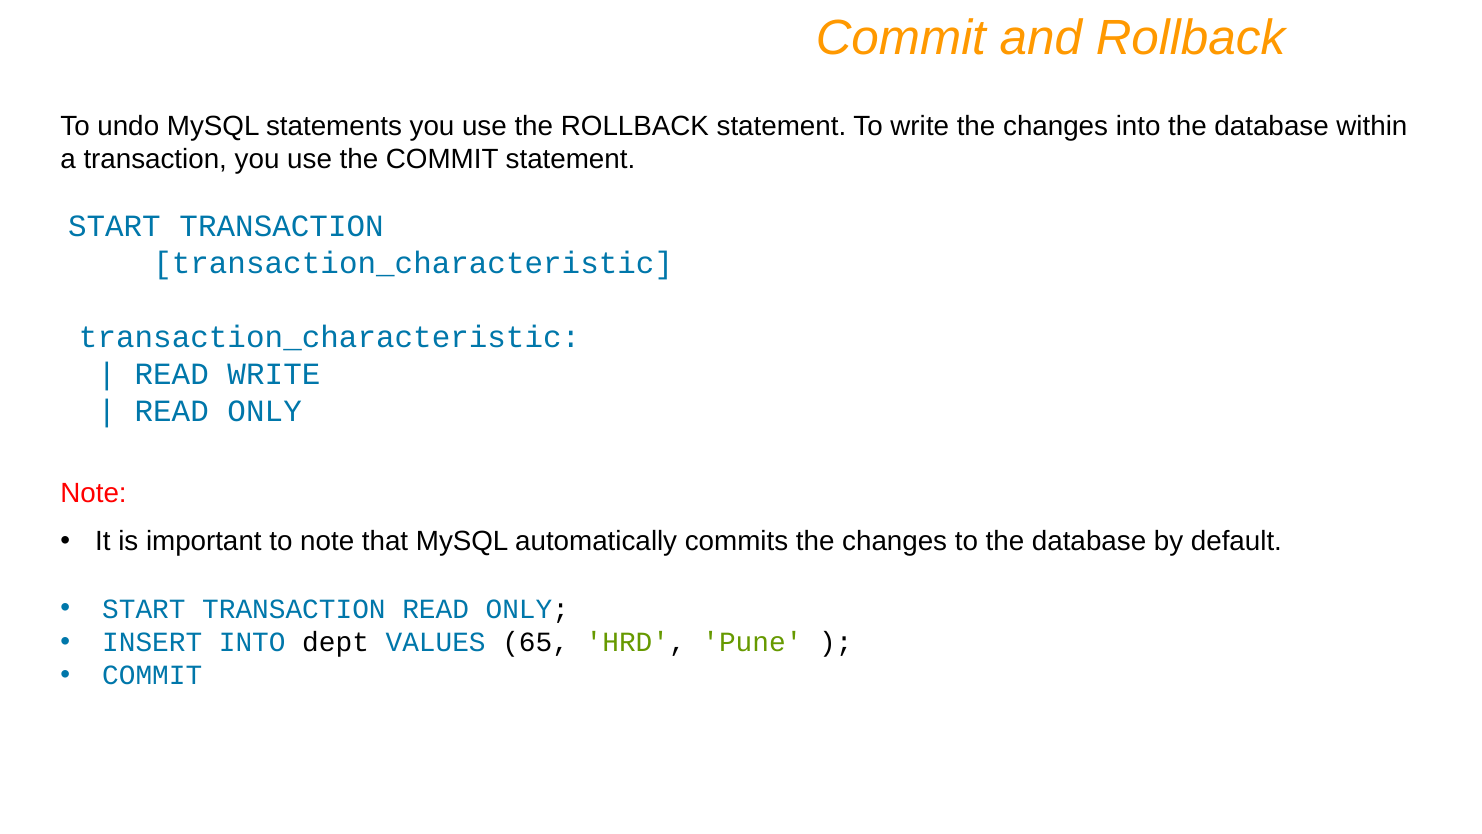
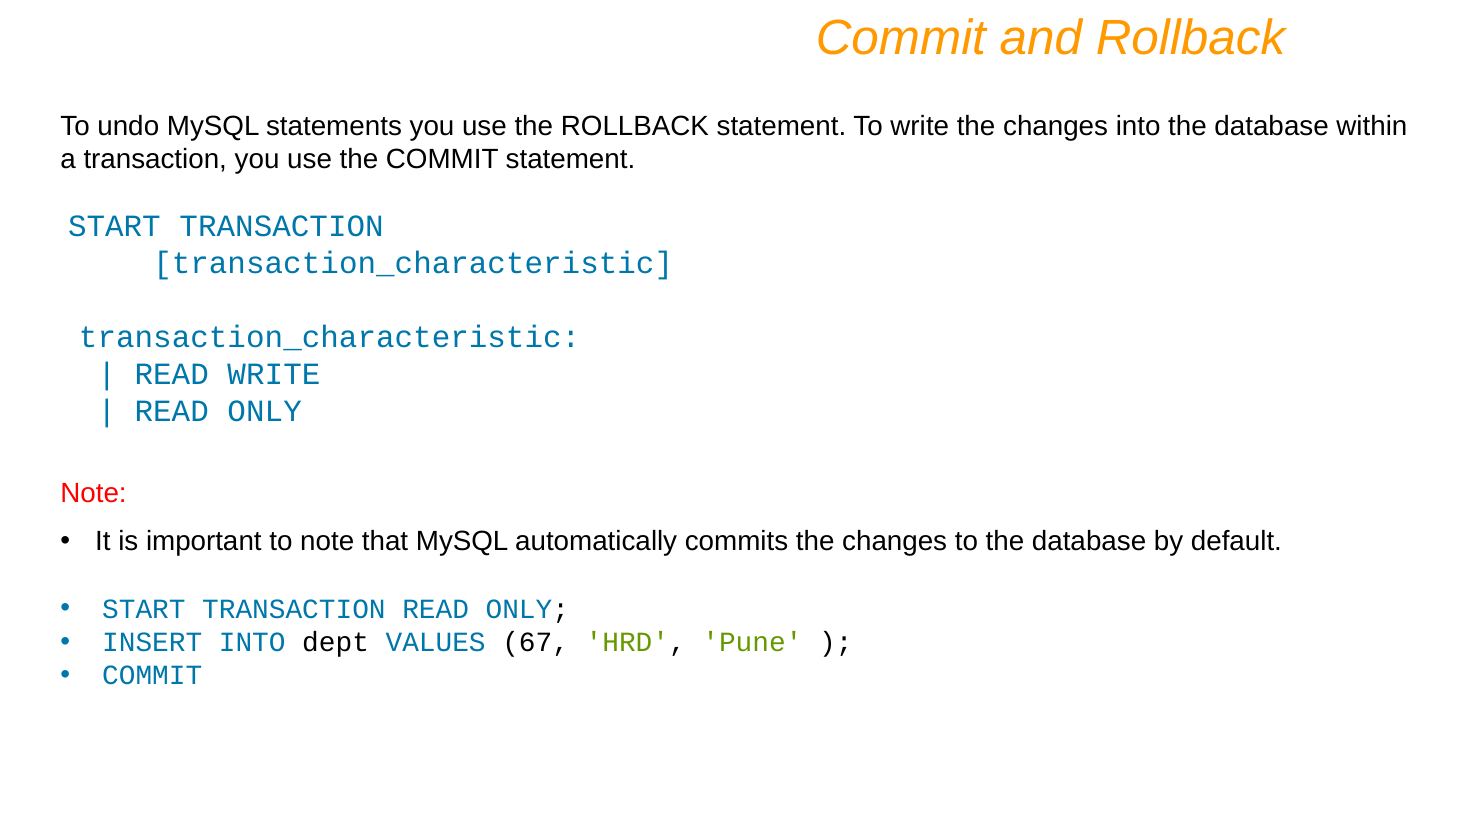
65: 65 -> 67 (536, 642)
